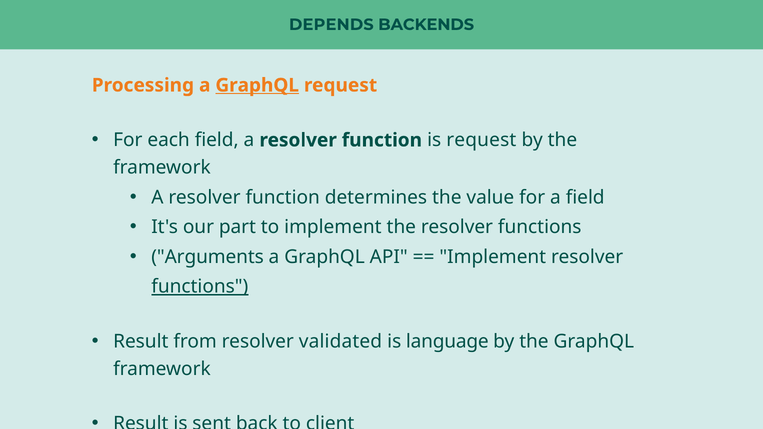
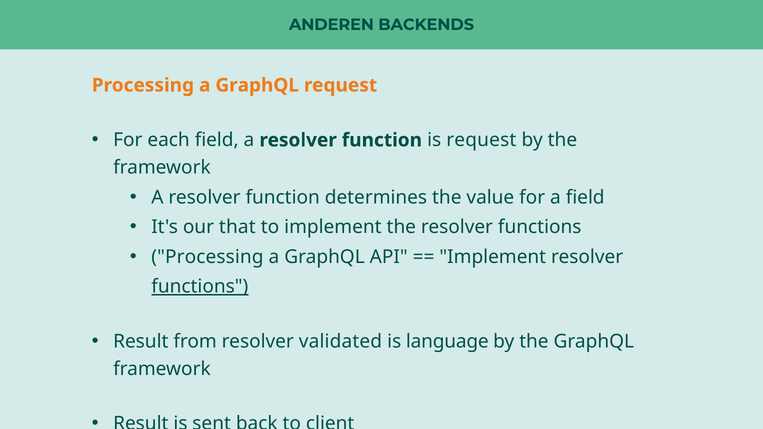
DEPENDS: DEPENDS -> ANDEREN (331, 25)
GraphQL underline: present -> none (257, 85)
part: part -> that (237, 227)
Arguments: Arguments -> Processing (207, 257)
